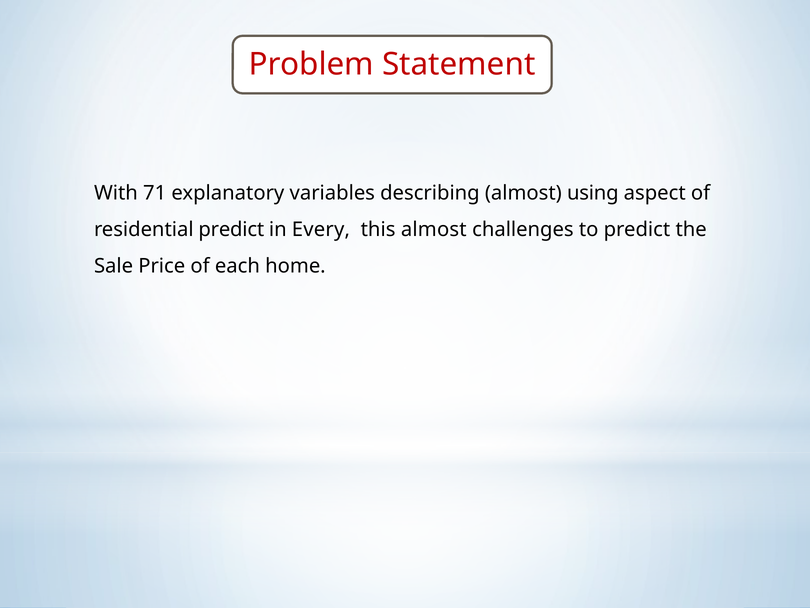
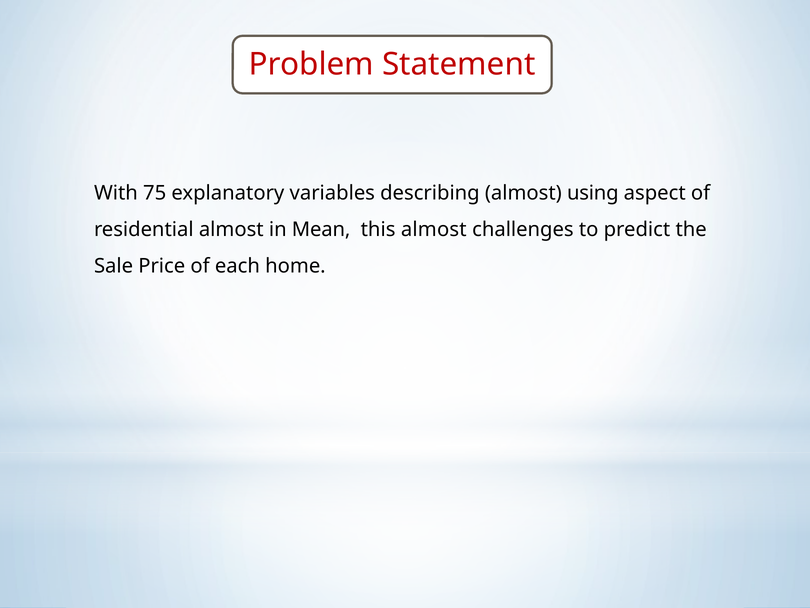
71: 71 -> 75 (155, 193)
residential predict: predict -> almost (231, 230)
Every: Every -> Mean (321, 230)
